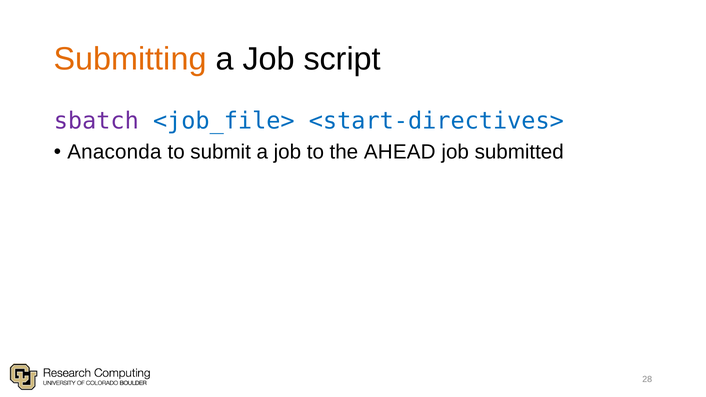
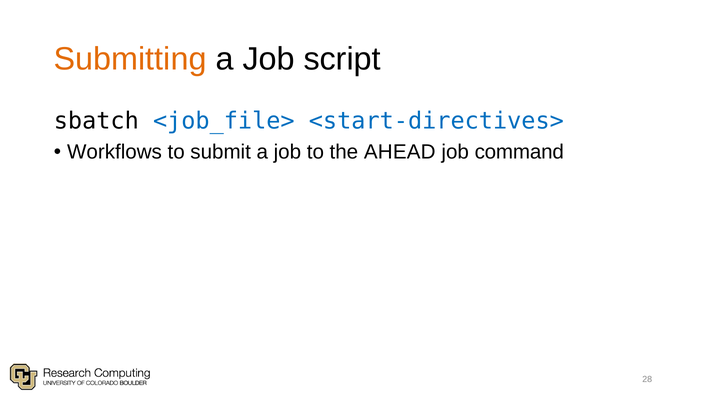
sbatch colour: purple -> black (96, 121)
Anaconda: Anaconda -> Workflows (114, 152)
submitted: submitted -> command (519, 152)
